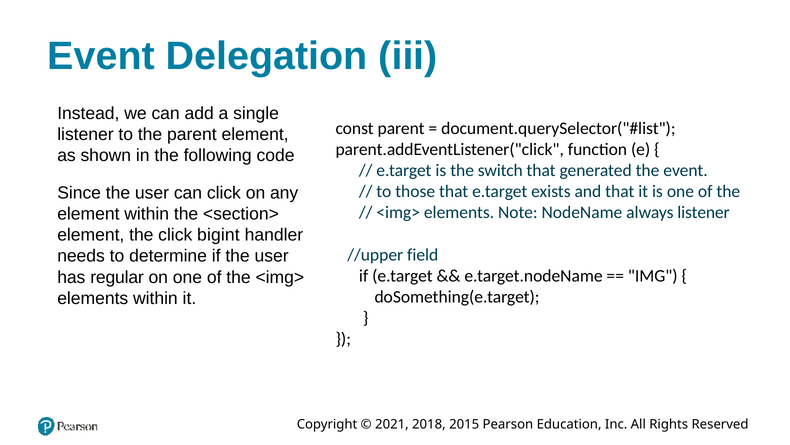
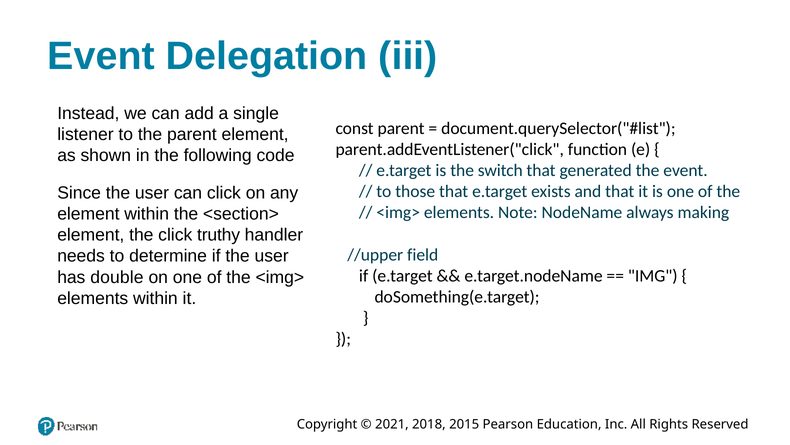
always listener: listener -> making (703, 212)
bigint: bigint -> truthy (219, 235)
regular: regular -> double (117, 277)
